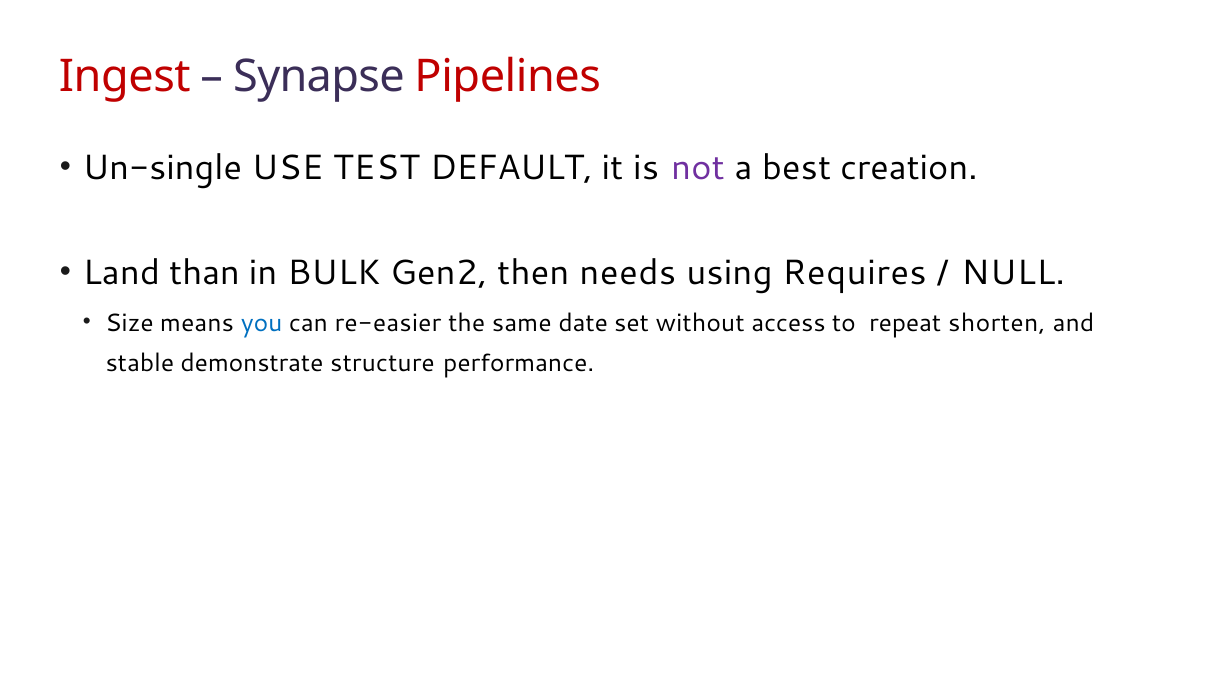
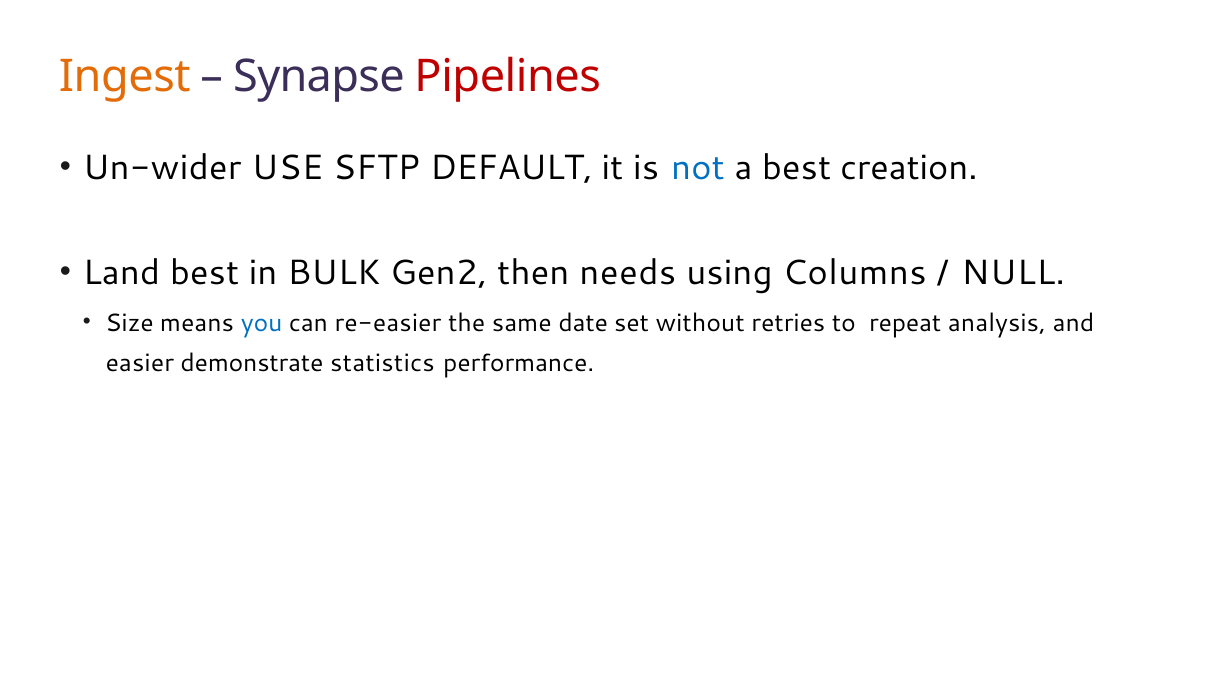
Ingest colour: red -> orange (125, 76)
Un-single: Un-single -> Un-wider (162, 168)
TEST: TEST -> SFTP (377, 168)
not colour: purple -> blue (698, 168)
Land than: than -> best (205, 273)
Requires: Requires -> Columns (854, 273)
access: access -> retries (788, 323)
shorten: shorten -> analysis (997, 323)
stable: stable -> easier (140, 363)
structure: structure -> statistics (382, 363)
